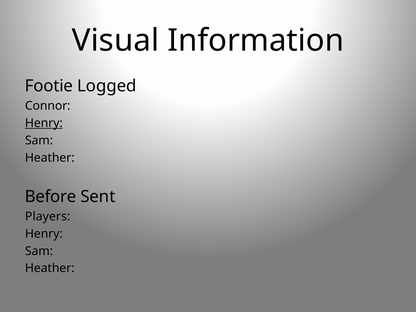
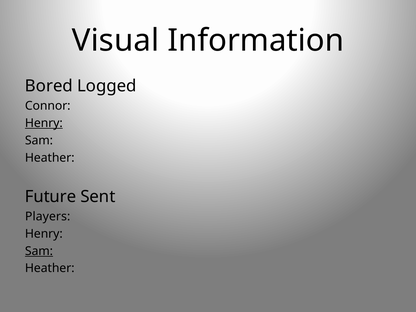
Footie: Footie -> Bored (49, 86)
Before: Before -> Future (51, 197)
Sam underline: none -> present (39, 251)
